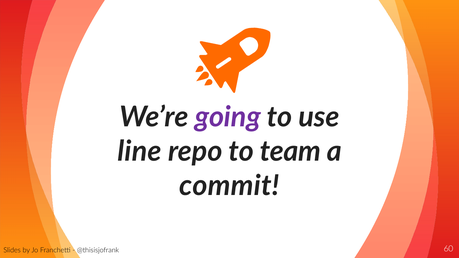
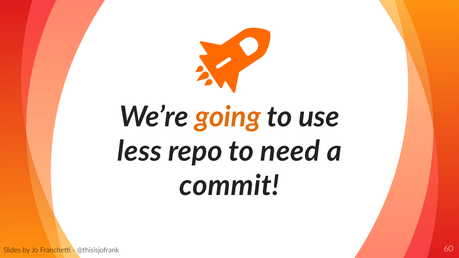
going colour: purple -> orange (228, 117)
line: line -> less (140, 152)
team: team -> need (290, 152)
